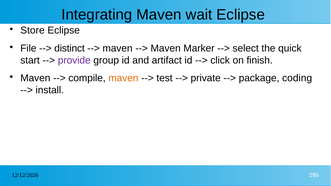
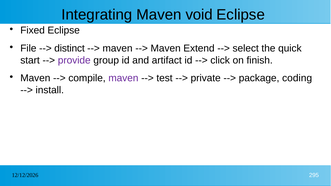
wait: wait -> void (199, 15)
Store: Store -> Fixed (33, 30)
Marker: Marker -> Extend (199, 48)
maven colour: orange -> purple (123, 78)
